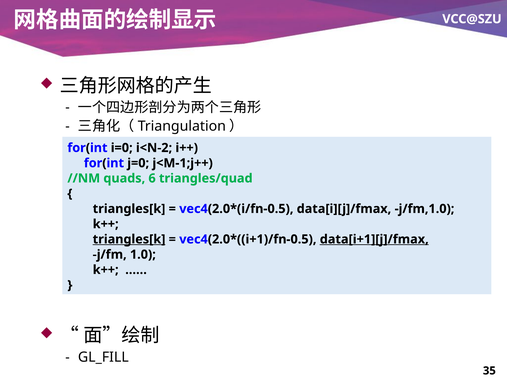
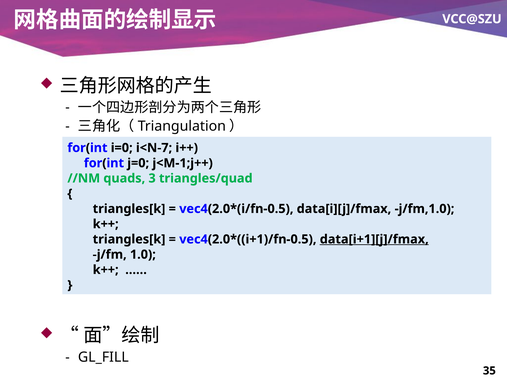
i<N-2: i<N-2 -> i<N-7 (154, 148)
6: 6 -> 3 (152, 178)
triangles[k underline: present -> none (129, 239)
